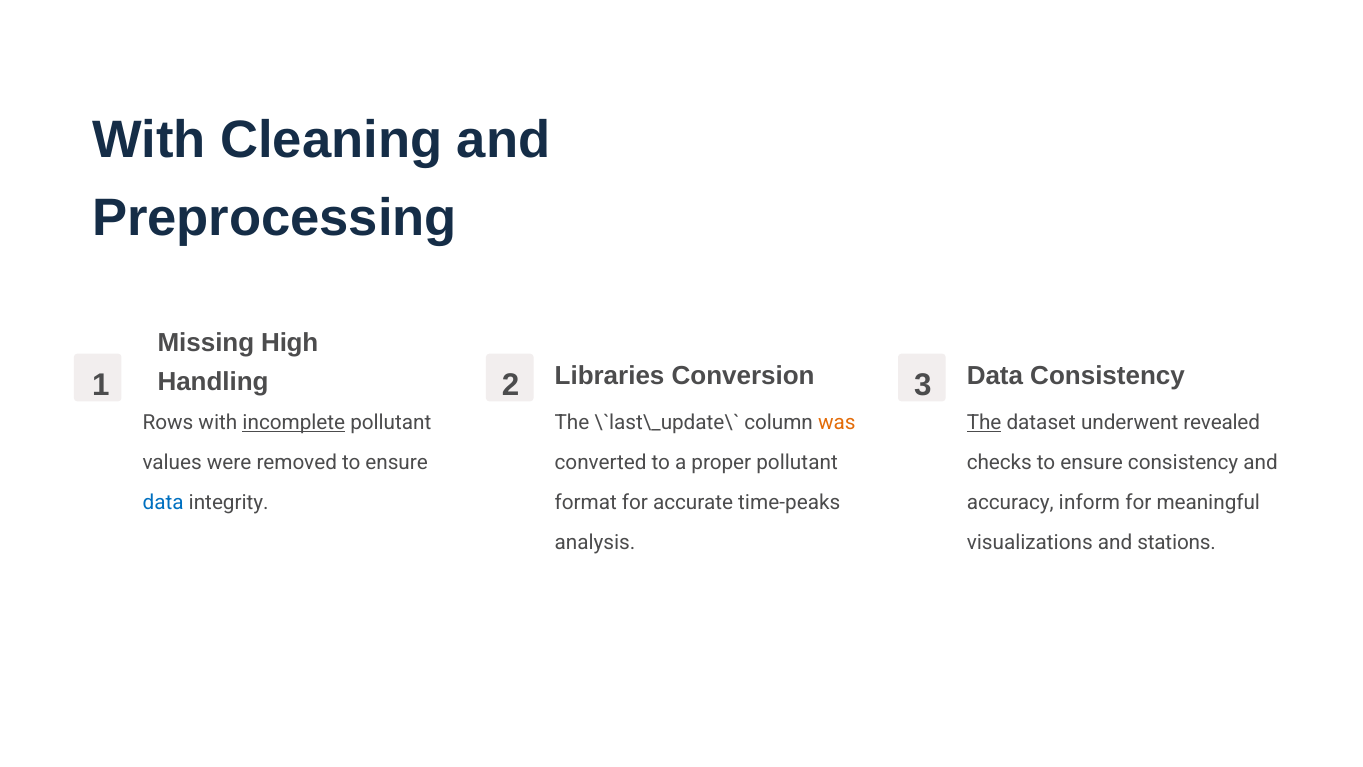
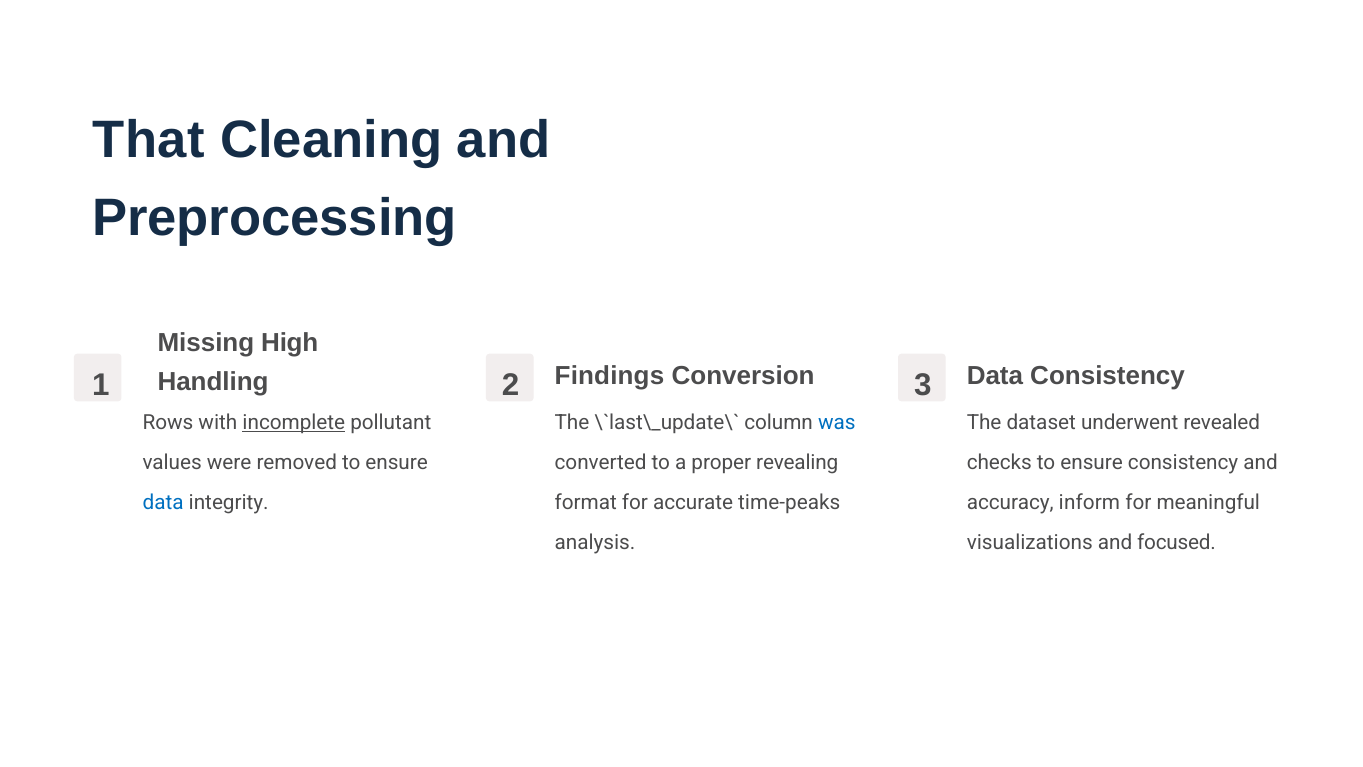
With: With -> That (149, 140)
Libraries: Libraries -> Findings (609, 376)
was colour: orange -> blue (837, 422)
The underline: present -> none (984, 422)
proper pollutant: pollutant -> revealing (797, 462)
stations: stations -> focused (1177, 543)
